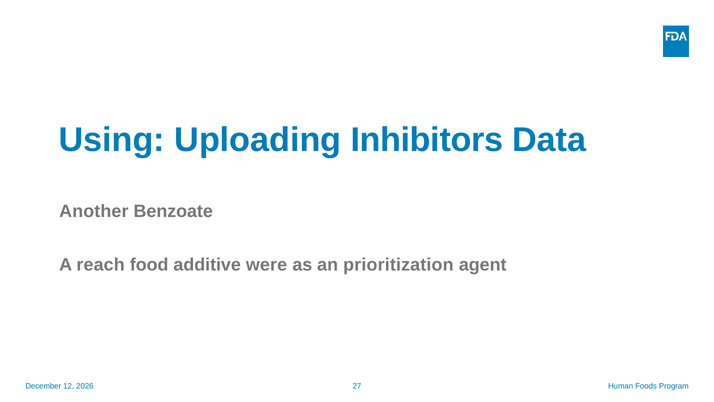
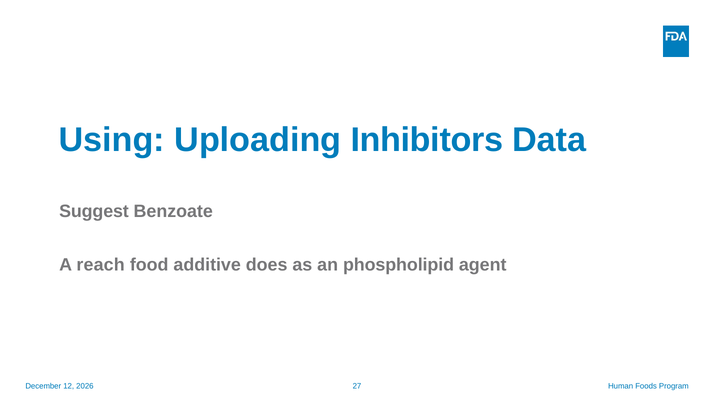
Another: Another -> Suggest (94, 211)
were: were -> does (267, 265)
prioritization: prioritization -> phospholipid (399, 265)
